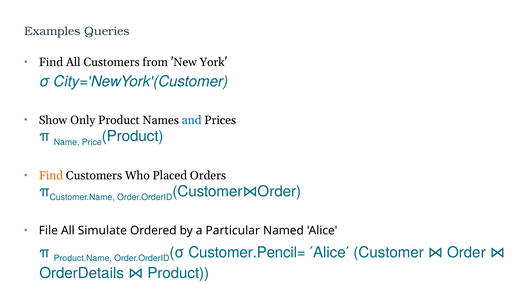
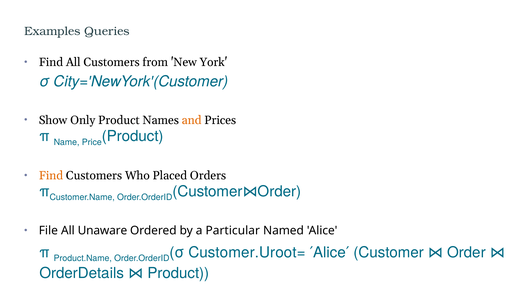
and colour: blue -> orange (192, 120)
Simulate: Simulate -> Unaware (102, 230)
Customer.Pencil=: Customer.Pencil= -> Customer.Uroot= (247, 252)
